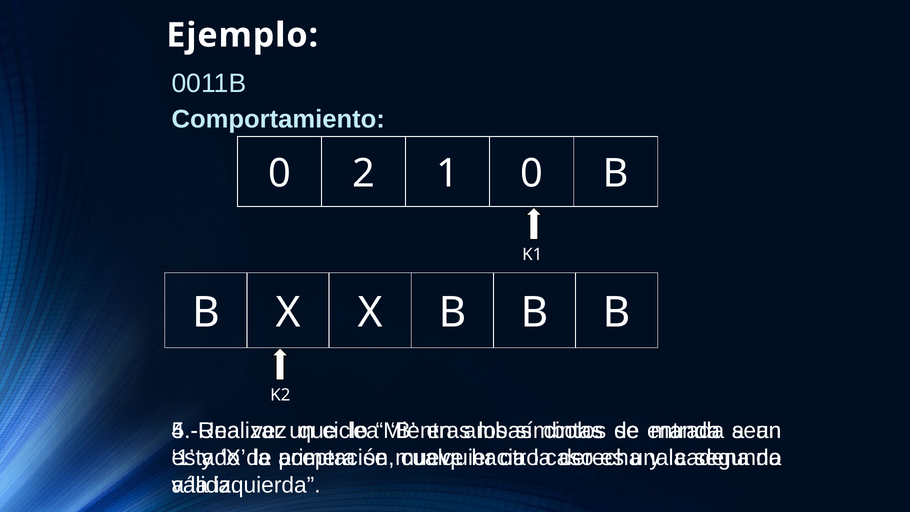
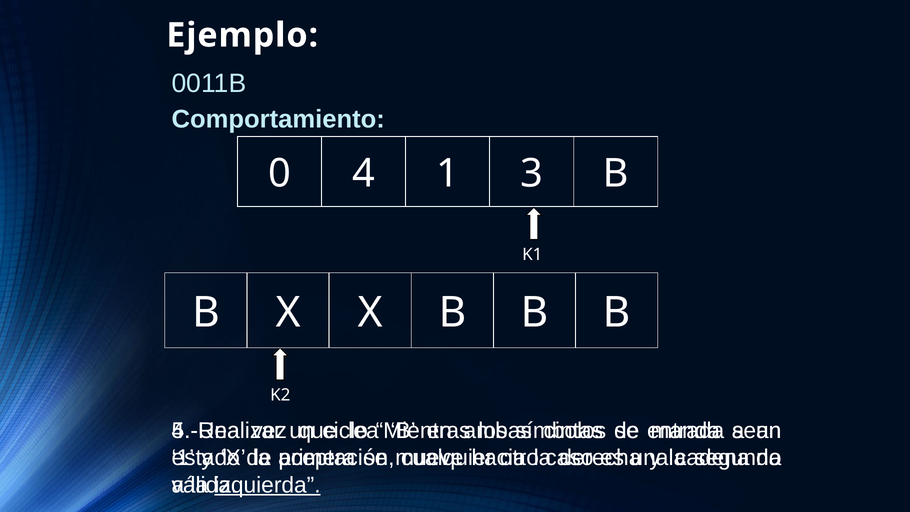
2: 2 -> 4 (364, 174)
1 0: 0 -> 3 (532, 174)
izquierda underline: none -> present (268, 485)
